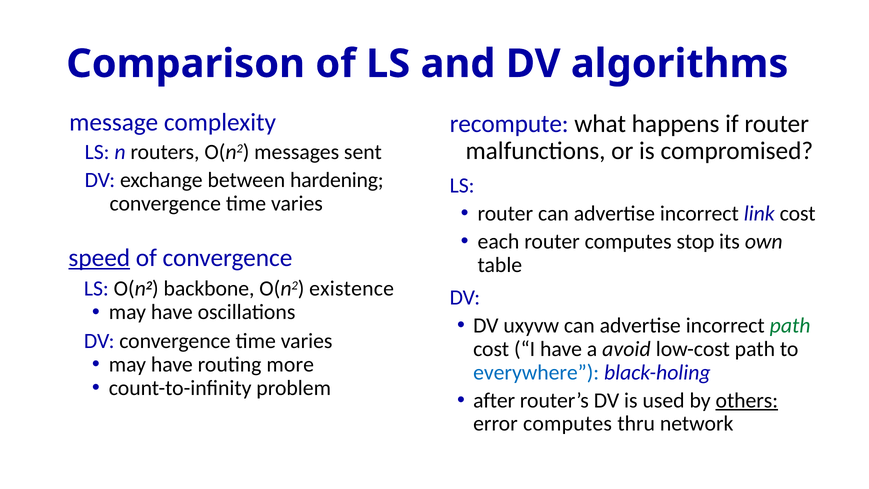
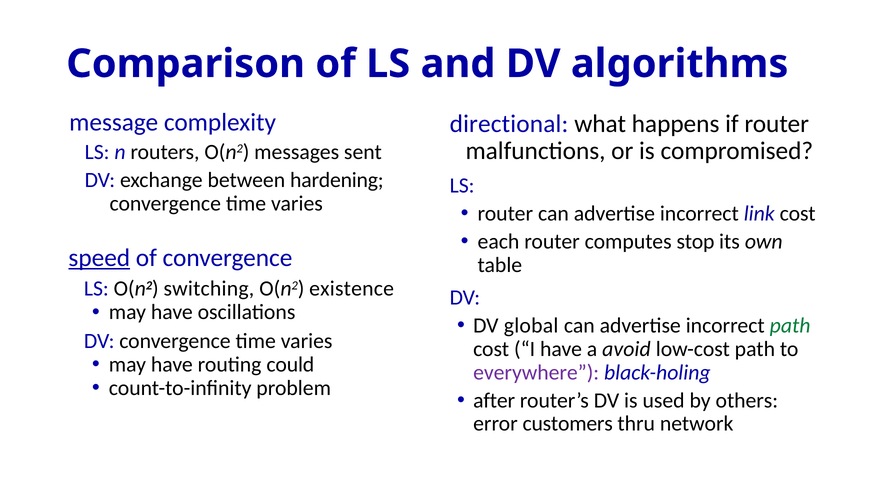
recompute: recompute -> directional (509, 124)
backbone: backbone -> switching (209, 289)
uxyvw: uxyvw -> global (531, 325)
more: more -> could (290, 364)
everywhere colour: blue -> purple (536, 372)
others underline: present -> none (747, 400)
error computes: computes -> customers (568, 424)
